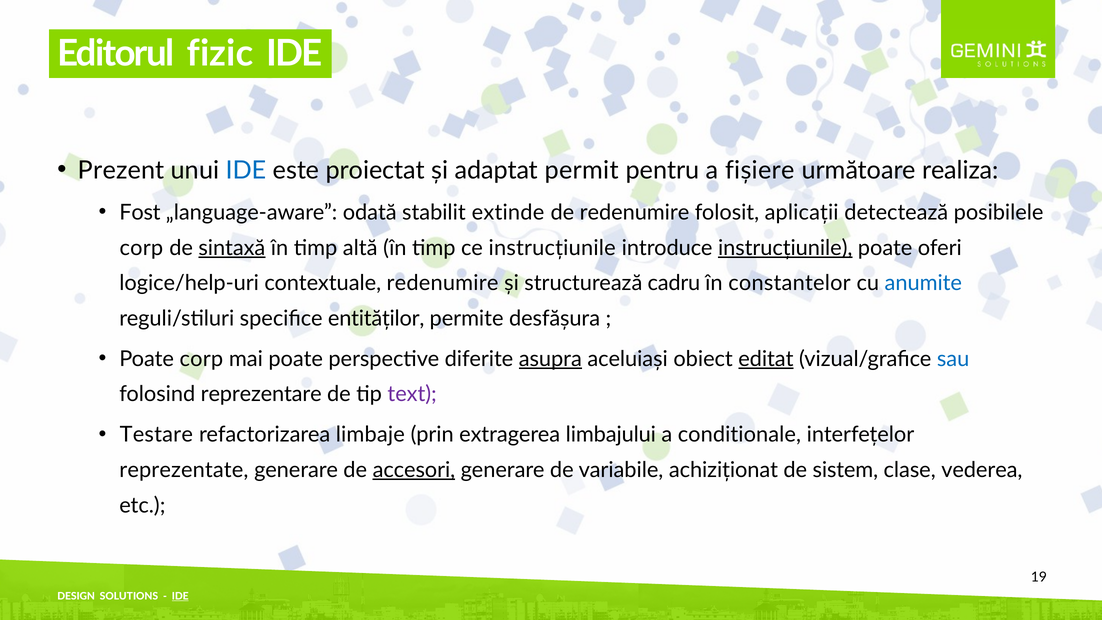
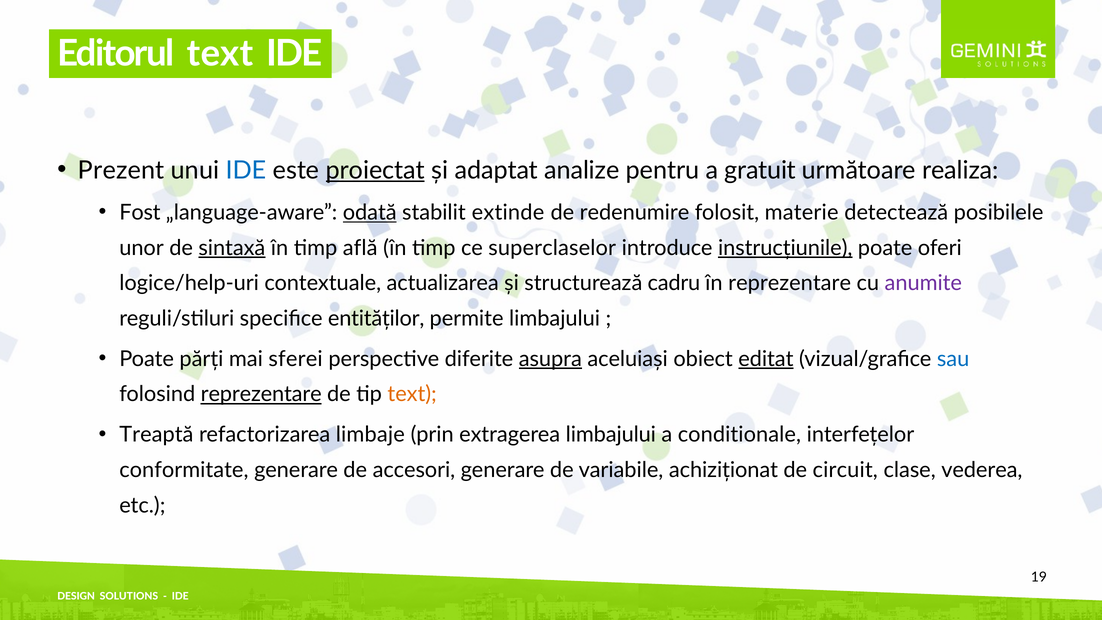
Editorul fizic: fizic -> text (220, 53)
proiectat underline: none -> present (375, 170)
permit: permit -> analize (582, 170)
fișiere: fișiere -> gratuit (760, 170)
odată underline: none -> present (370, 213)
aplicații: aplicații -> materie (802, 213)
corp: corp -> unor (142, 248)
altă: altă -> află (360, 248)
ce instrucțiunile: instrucțiunile -> superclaselor (552, 248)
contextuale redenumire: redenumire -> actualizarea (443, 283)
în constantelor: constantelor -> reprezentare (790, 283)
anumite colour: blue -> purple (923, 283)
permite desfășura: desfășura -> limbajului (555, 318)
Poate corp: corp -> părți (201, 359)
mai poate: poate -> sferei (296, 359)
reprezentare underline: none -> present (261, 394)
text colour: purple -> orange (412, 394)
Testare: Testare -> Treaptă (156, 435)
reprezentate: reprezentate -> conformitate (184, 470)
accesori underline: present -> none (414, 470)
sistem: sistem -> circuit (845, 470)
IDE underline: present -> none (180, 596)
